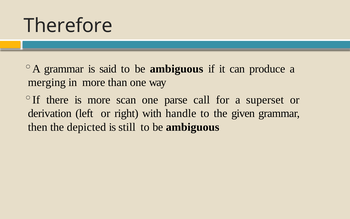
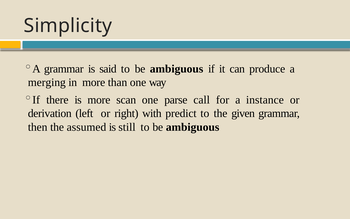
Therefore: Therefore -> Simplicity (68, 26)
superset: superset -> instance (265, 100)
handle: handle -> predict (181, 113)
depicted: depicted -> assumed (86, 127)
